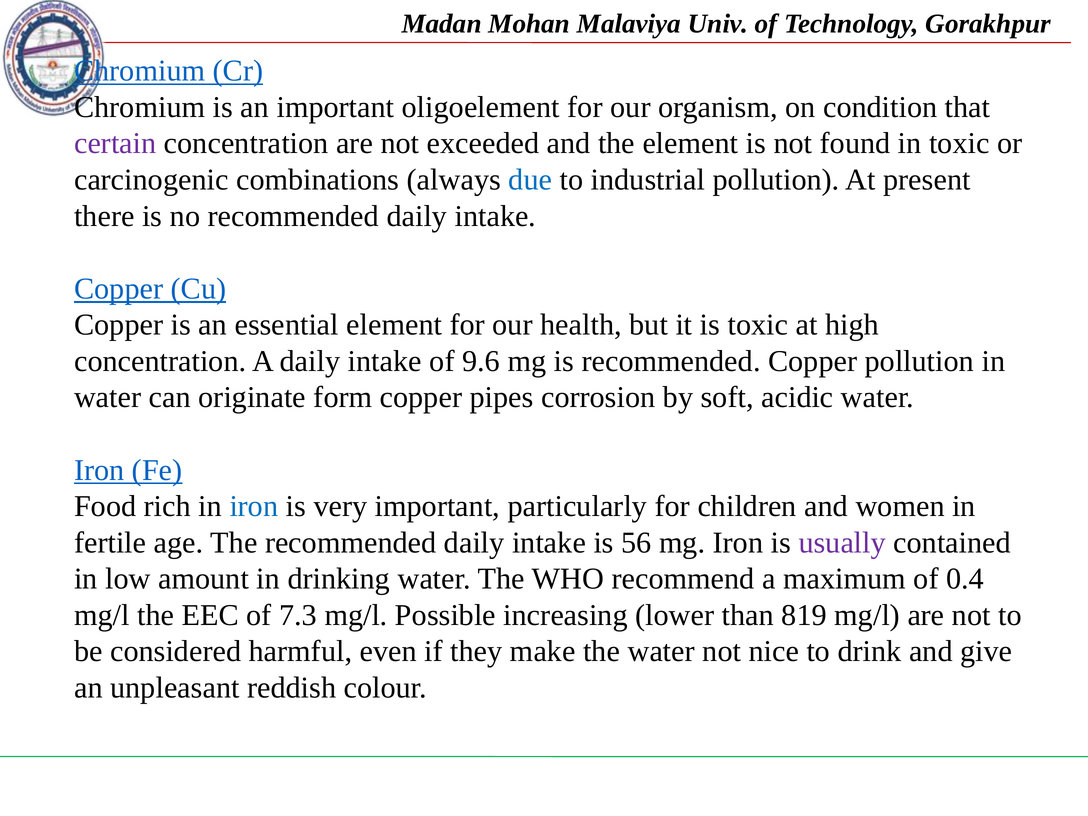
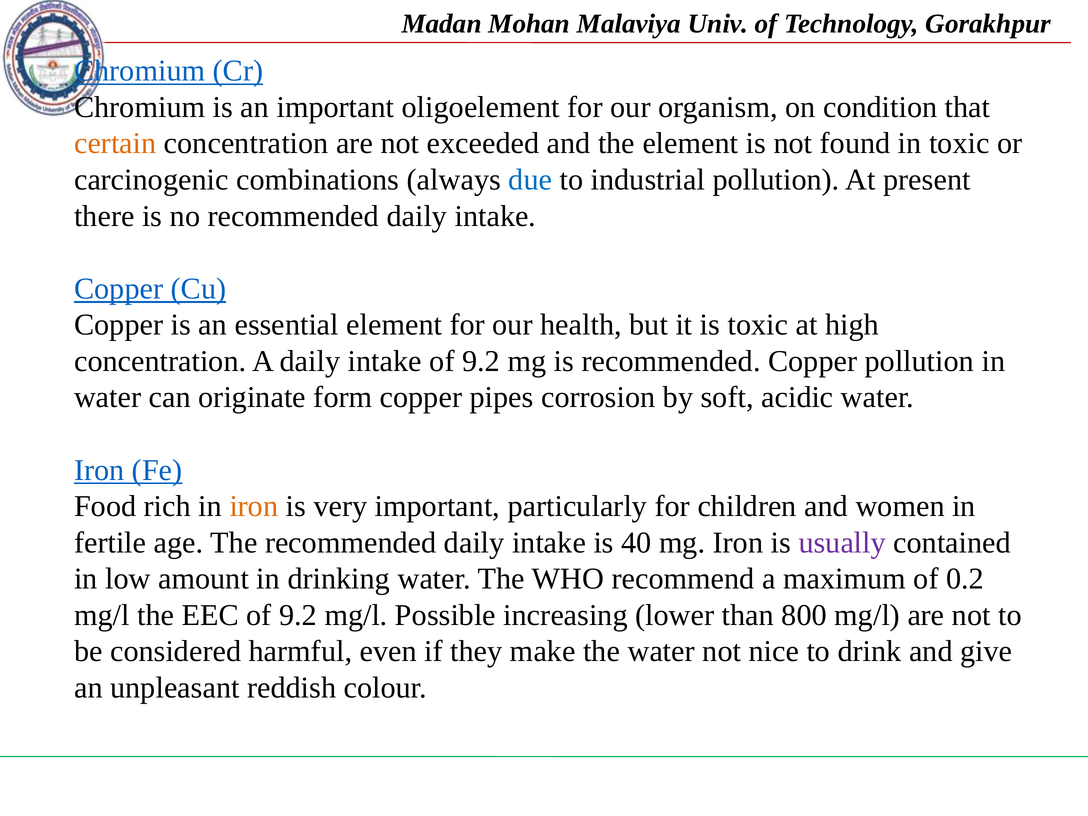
certain colour: purple -> orange (115, 143)
intake of 9.6: 9.6 -> 9.2 (481, 361)
iron colour: blue -> orange (254, 506)
56: 56 -> 40 (636, 543)
0.4: 0.4 -> 0.2 (965, 579)
EEC of 7.3: 7.3 -> 9.2 (298, 615)
819: 819 -> 800 (804, 615)
